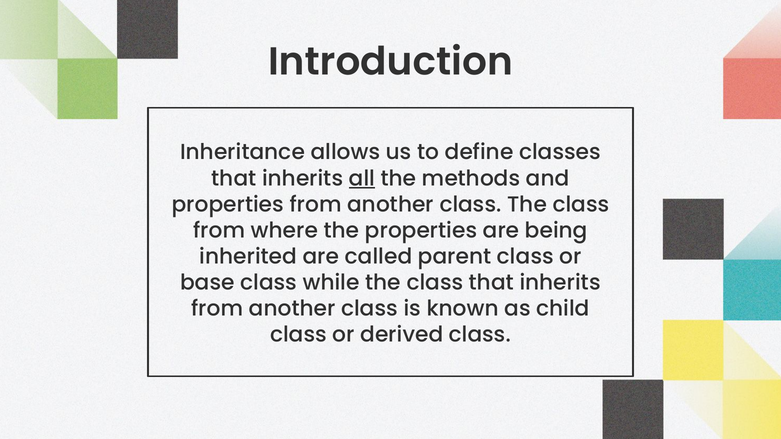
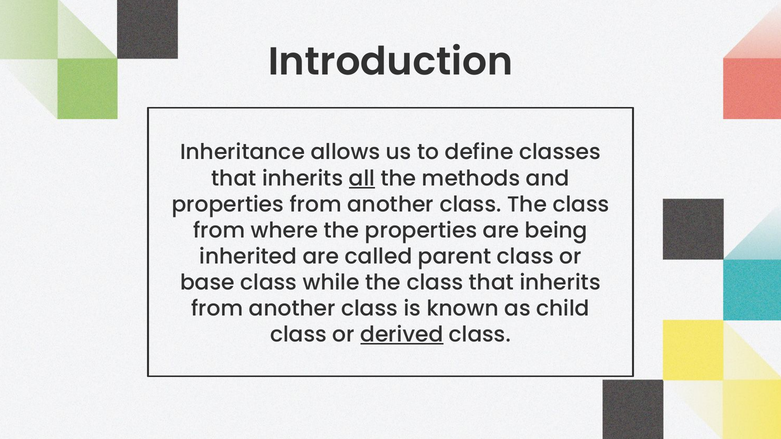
derived underline: none -> present (402, 335)
